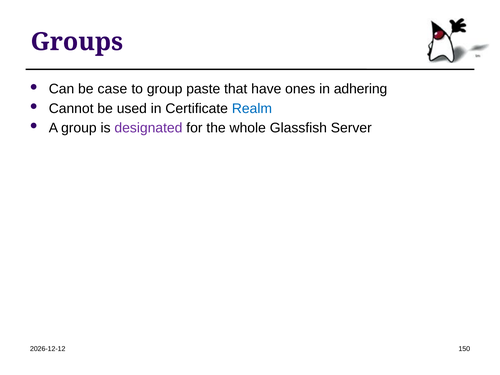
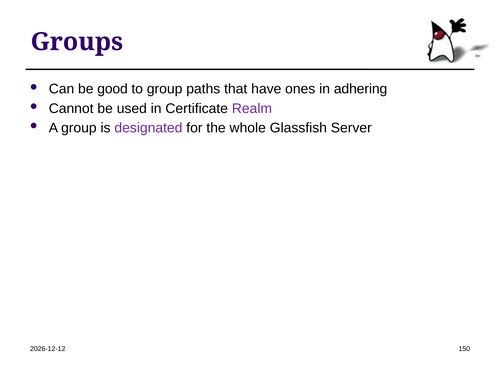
case: case -> good (113, 89)
paste: paste -> paths (203, 89)
Realm colour: blue -> purple (252, 109)
